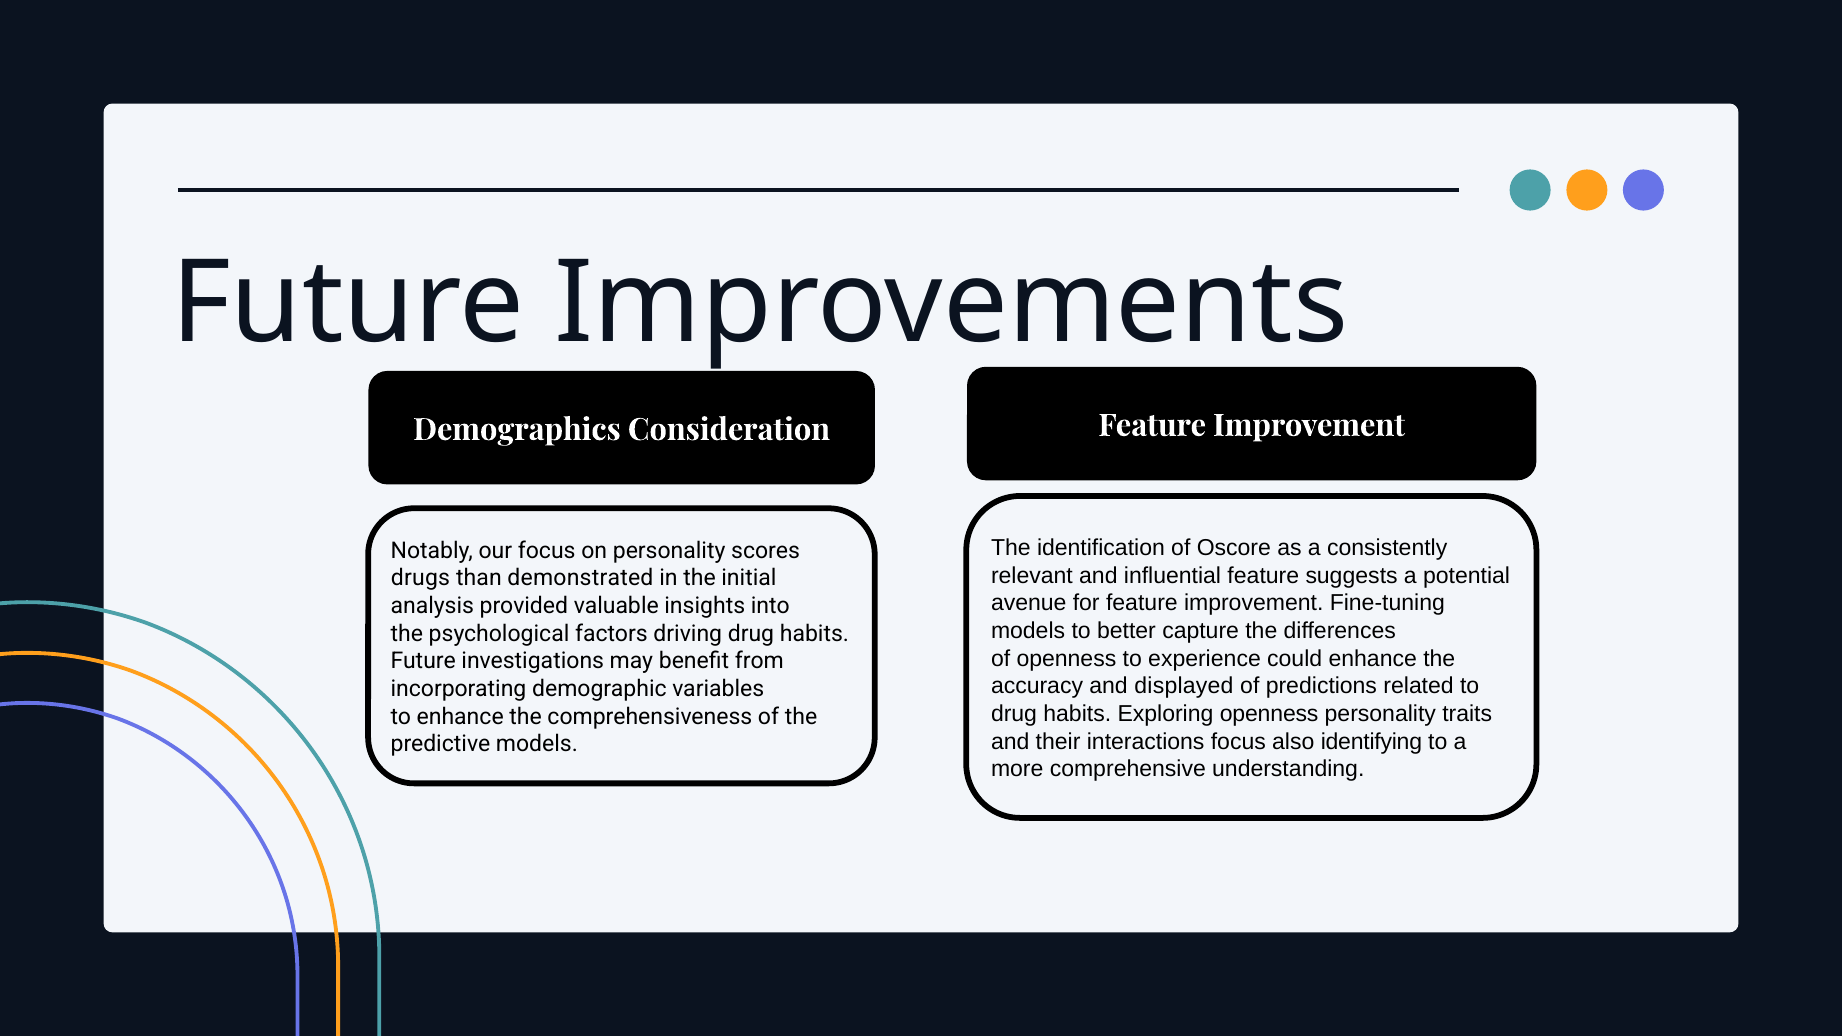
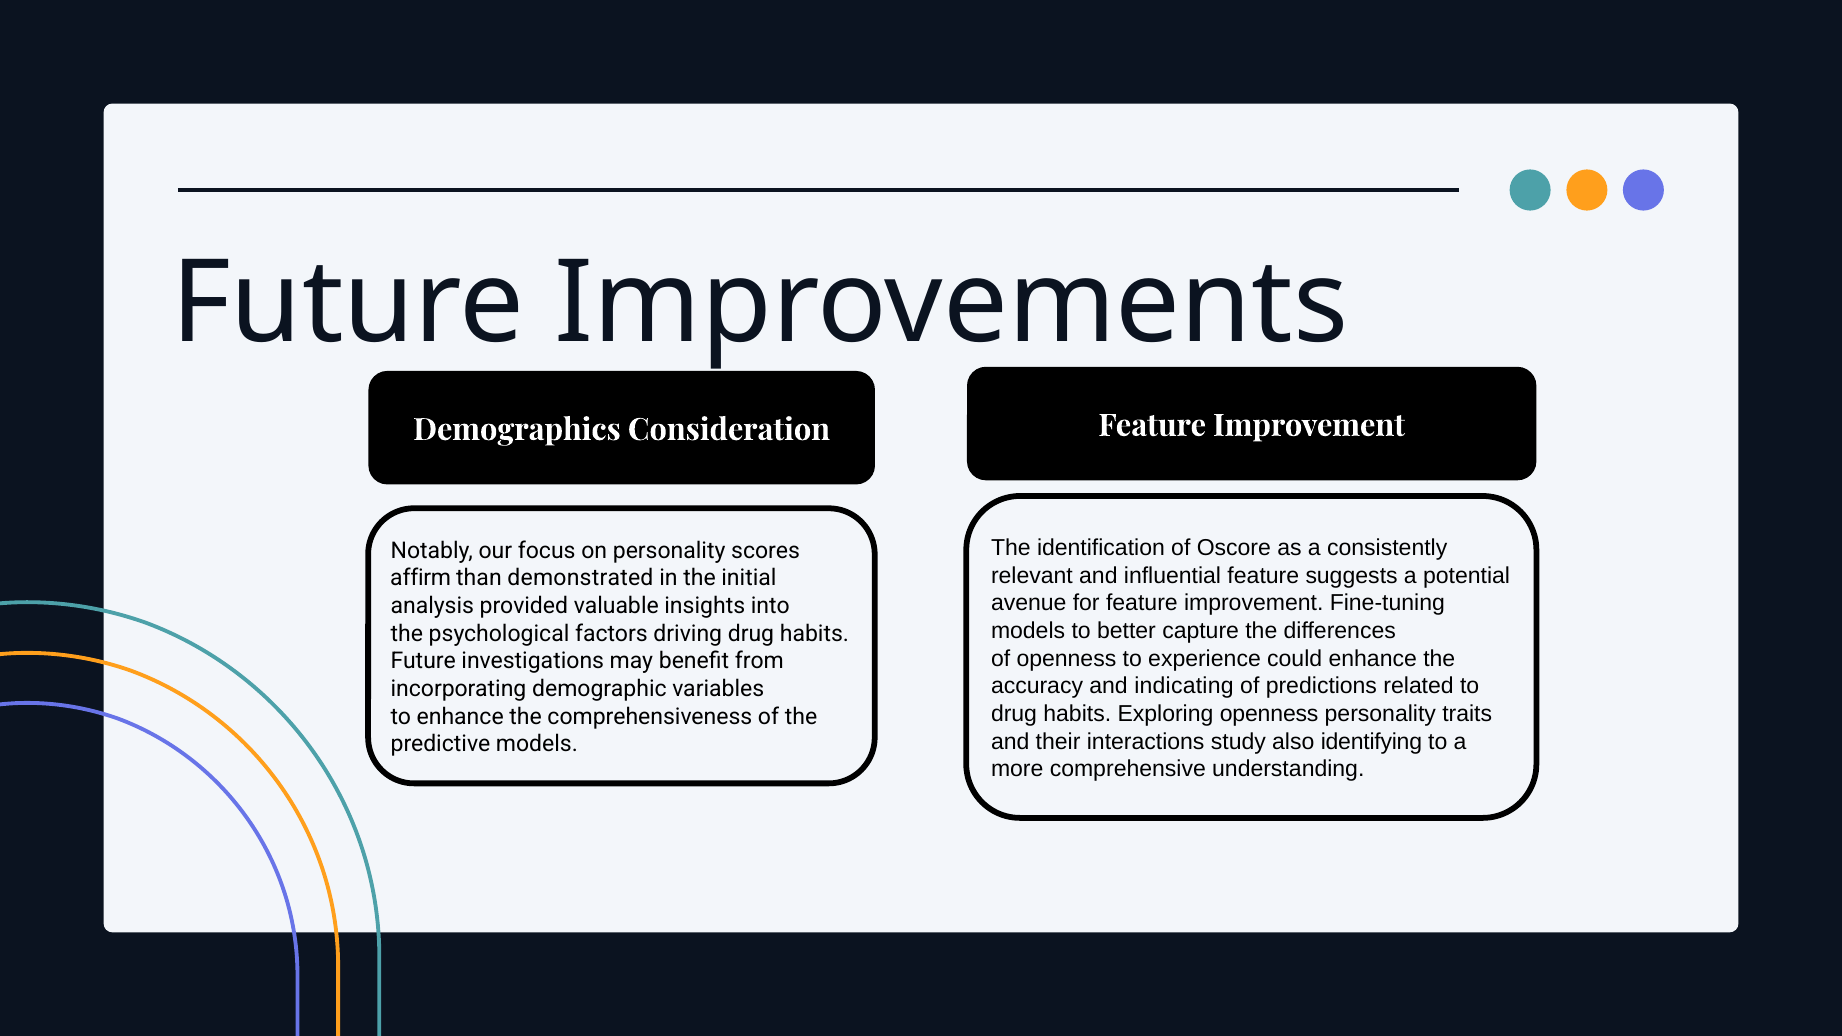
drugs: drugs -> affirm (421, 578)
displayed: displayed -> indicating (1184, 686)
interactions focus: focus -> study (1238, 741)
